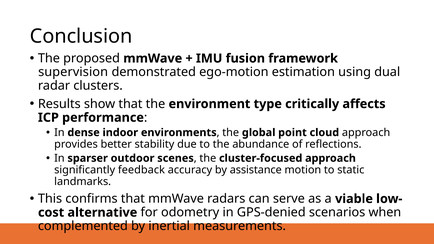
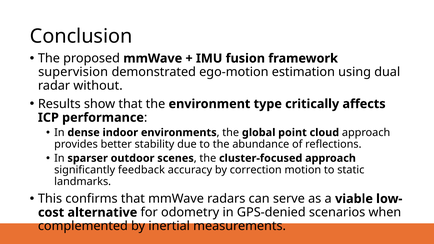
clusters: clusters -> without (98, 86)
assistance: assistance -> correction (256, 170)
